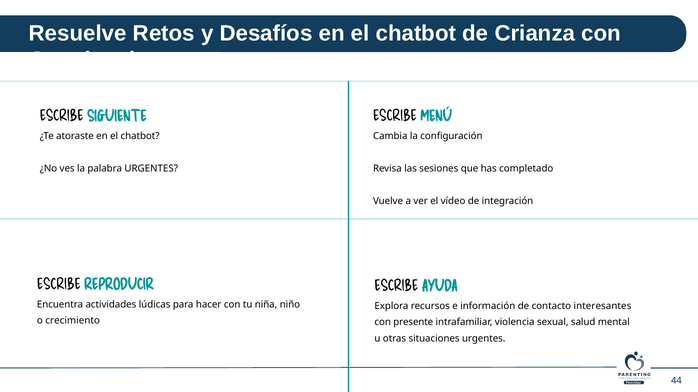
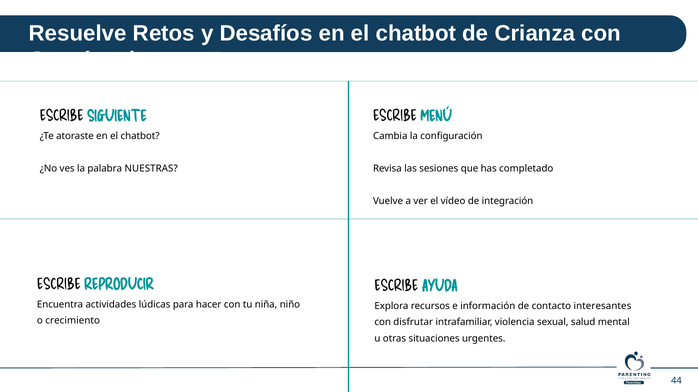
palabra URGENTES: URGENTES -> NUESTRAS (151, 169)
presente: presente -> disfrutar (413, 323)
